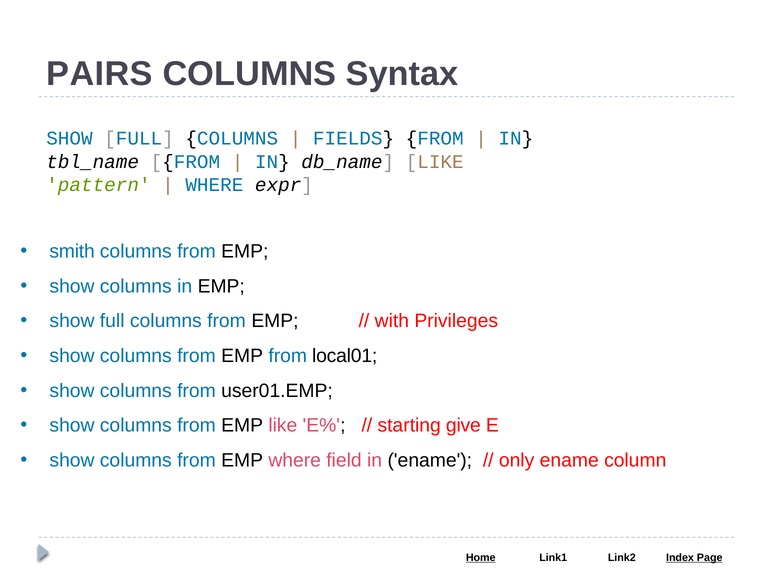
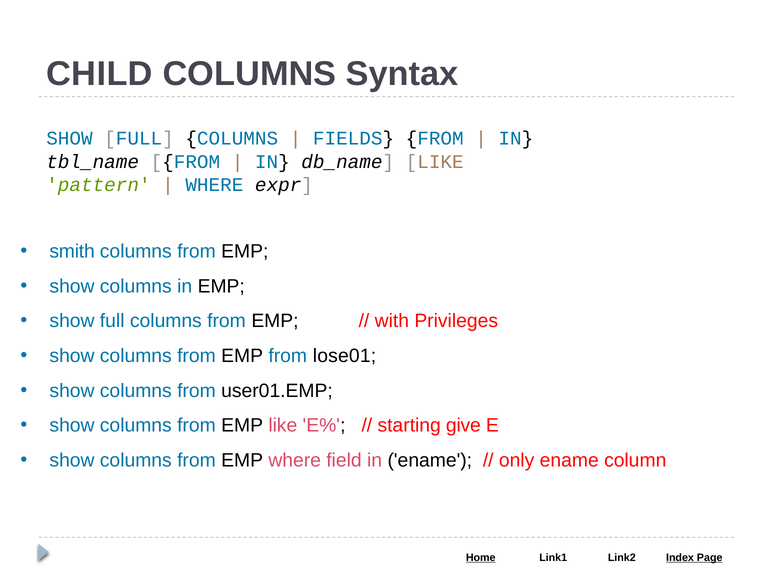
PAIRS: PAIRS -> CHILD (99, 74)
local01: local01 -> lose01 (344, 356)
